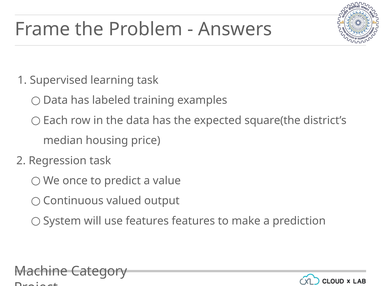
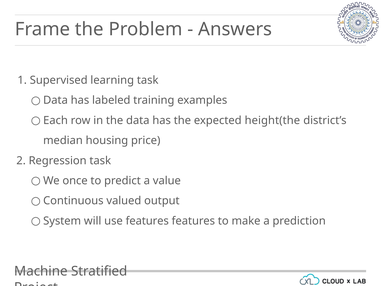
square(the: square(the -> height(the (272, 120)
Category: Category -> Stratified (99, 271)
